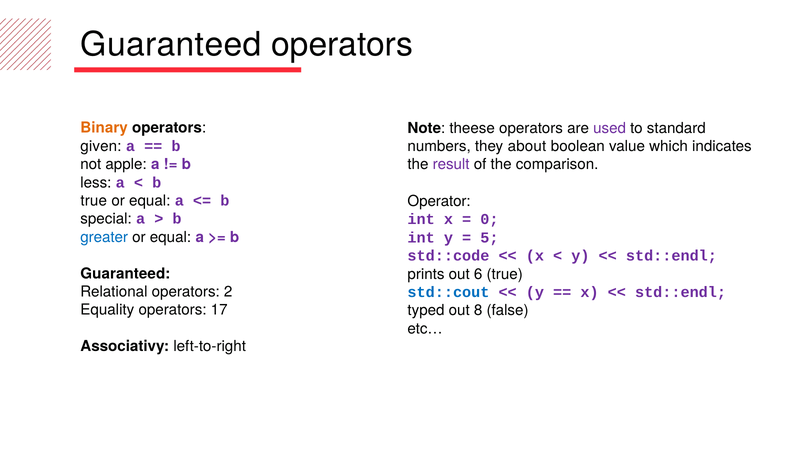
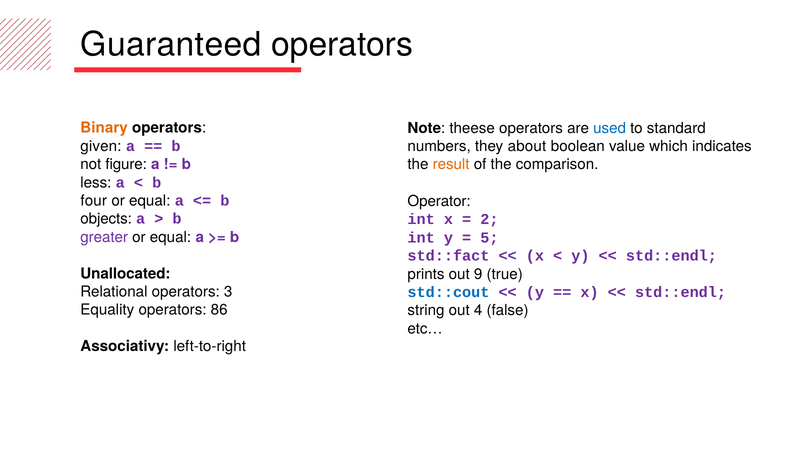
used colour: purple -> blue (610, 128)
apple: apple -> figure (126, 164)
result colour: purple -> orange (451, 164)
true: true -> four (94, 201)
special: special -> objects (106, 219)
0: 0 -> 2 (489, 219)
greater colour: blue -> purple (104, 237)
std::code: std::code -> std::fact (448, 256)
Guaranteed: Guaranteed -> Unallocated (125, 274)
6: 6 -> 9 (478, 274)
2: 2 -> 3 (228, 292)
17: 17 -> 86 (219, 310)
typed: typed -> string (426, 311)
8: 8 -> 4 (478, 311)
